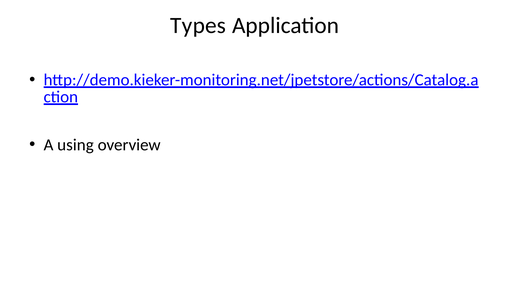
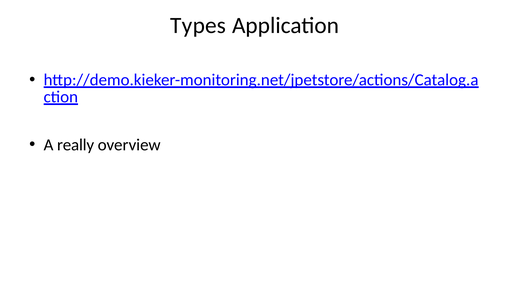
using: using -> really (76, 145)
